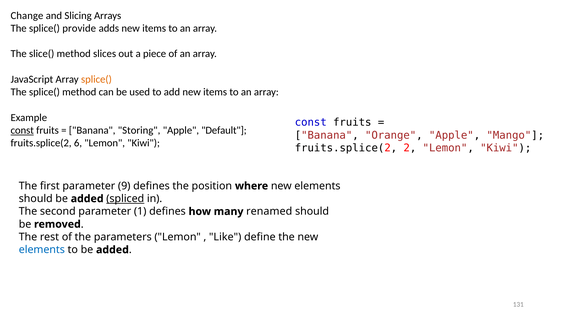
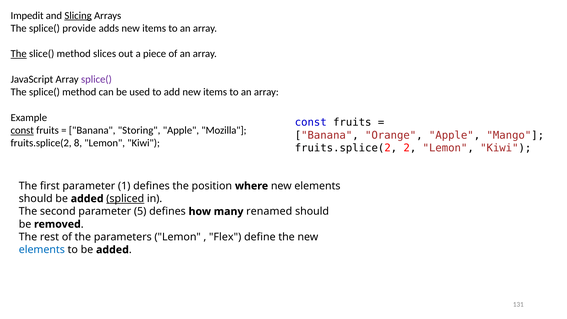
Change: Change -> Impedit (27, 15)
Slicing underline: none -> present (78, 15)
The underline: none -> present (19, 54)
splice( colour: orange -> purple (96, 79)
Default: Default -> Mozilla (224, 130)
6: 6 -> 8 (78, 143)
9: 9 -> 1 (124, 186)
1: 1 -> 5 (140, 211)
Like: Like -> Flex (225, 237)
